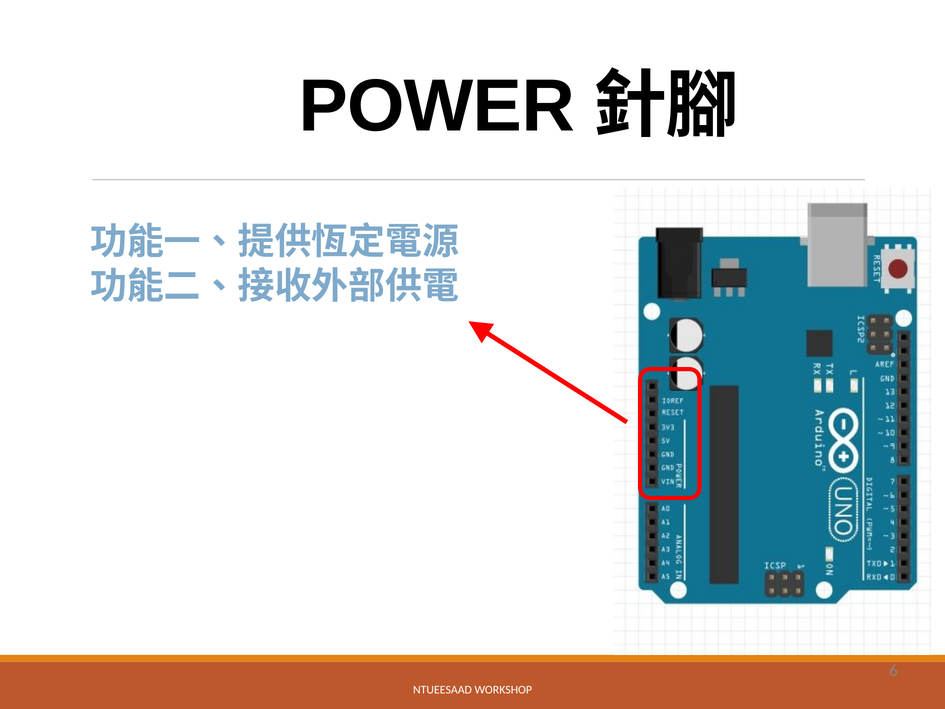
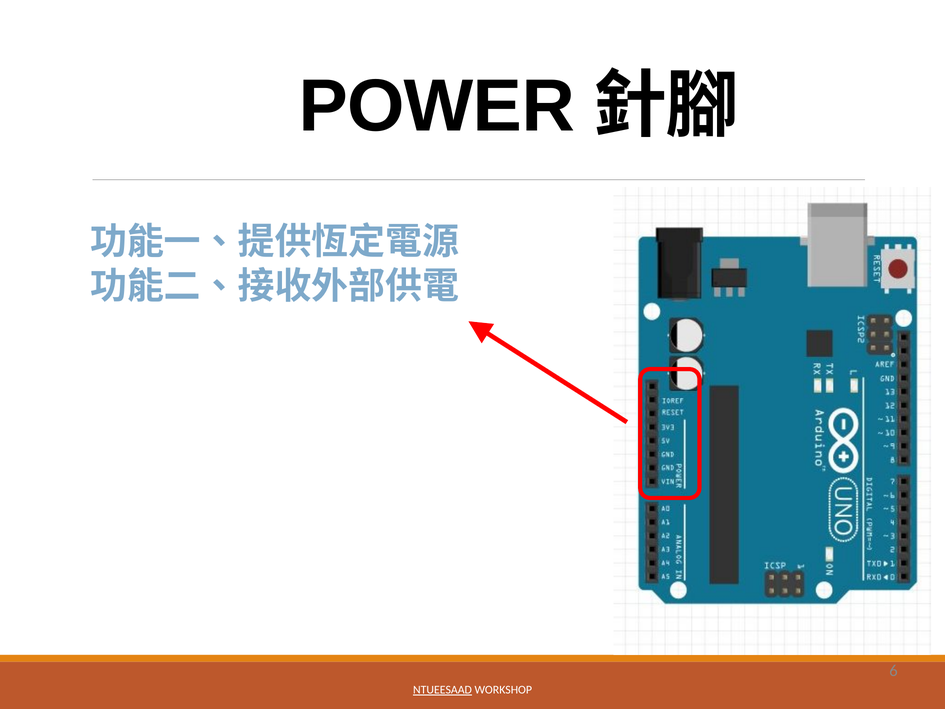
NTUEESAAD underline: none -> present (442, 690)
